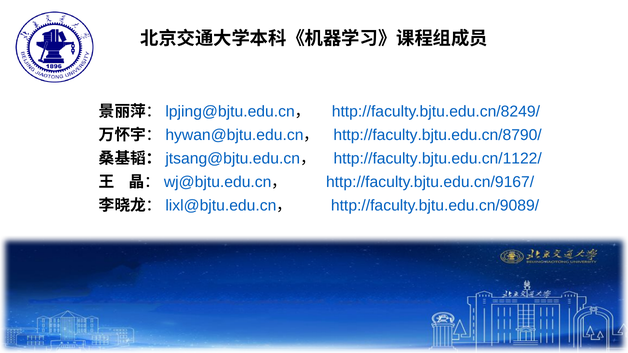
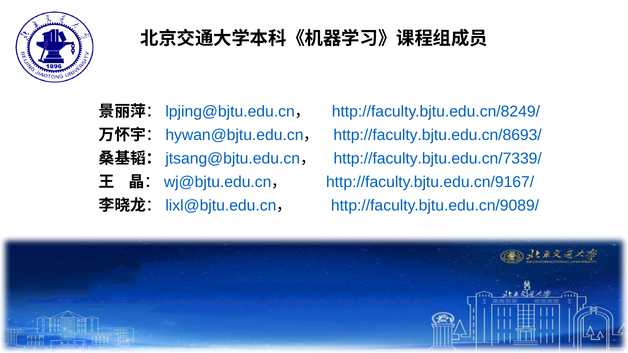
http://faculty.bjtu.edu.cn/8790/: http://faculty.bjtu.edu.cn/8790/ -> http://faculty.bjtu.edu.cn/8693/ (438, 135)
http://faculty.bjtu.edu.cn/1122/: http://faculty.bjtu.edu.cn/1122/ -> http://faculty.bjtu.edu.cn/7339/ (438, 159)
